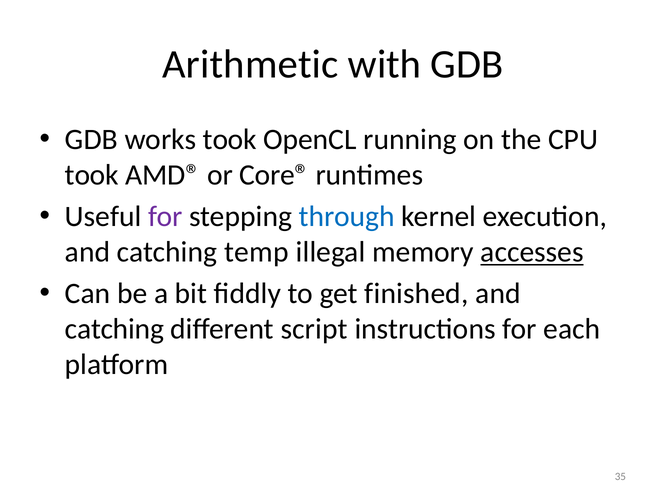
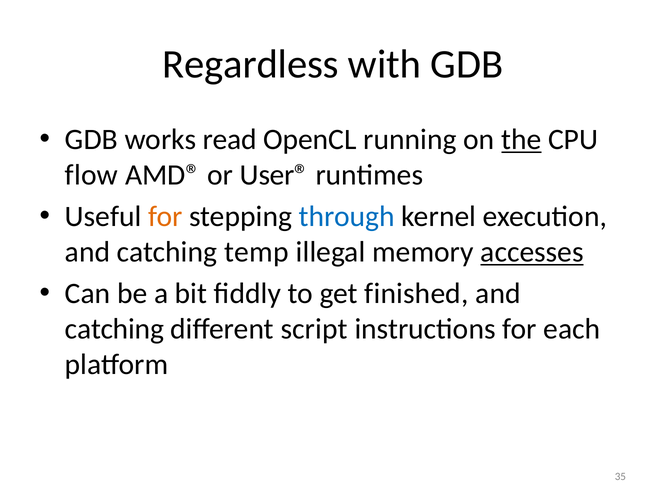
Arithmetic: Arithmetic -> Regardless (251, 64)
works took: took -> read (230, 140)
the underline: none -> present (521, 140)
took: took -> flow (92, 175)
Core®: Core® -> User® (275, 175)
for colour: purple -> orange (165, 217)
